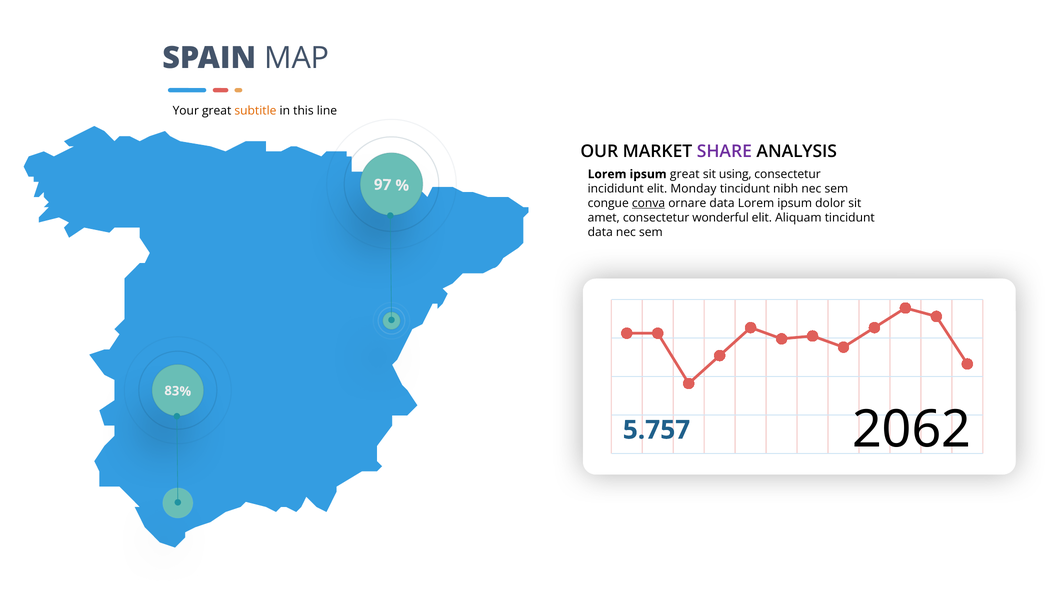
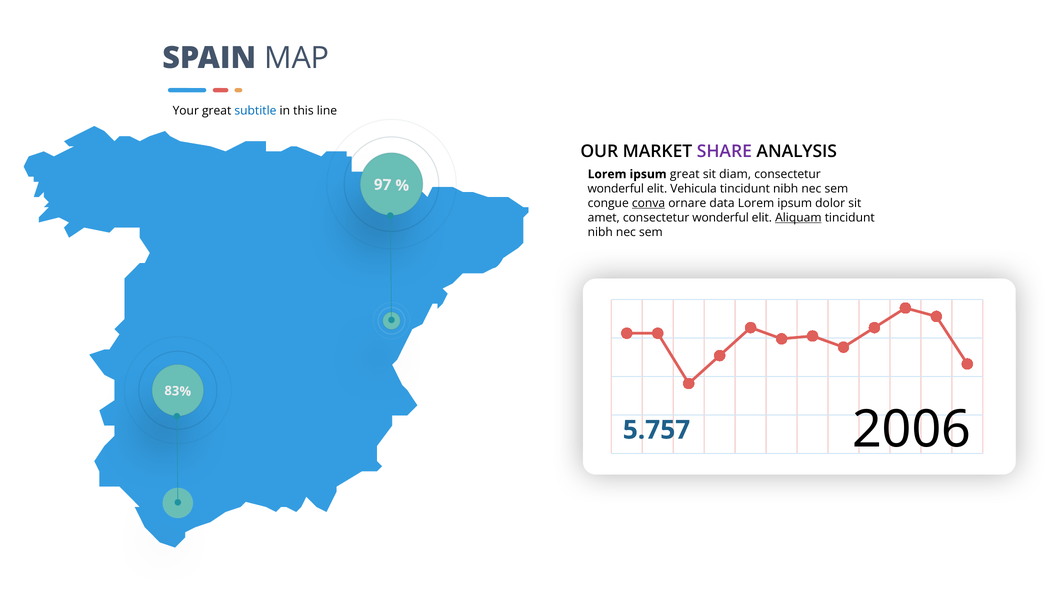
subtitle colour: orange -> blue (255, 111)
using: using -> diam (735, 174)
incididunt: incididunt -> wonderful (616, 189)
Monday: Monday -> Vehicula (694, 189)
Aliquam underline: none -> present (798, 218)
data: data -> nibh (600, 232)
2062: 2062 -> 2006 (912, 430)
